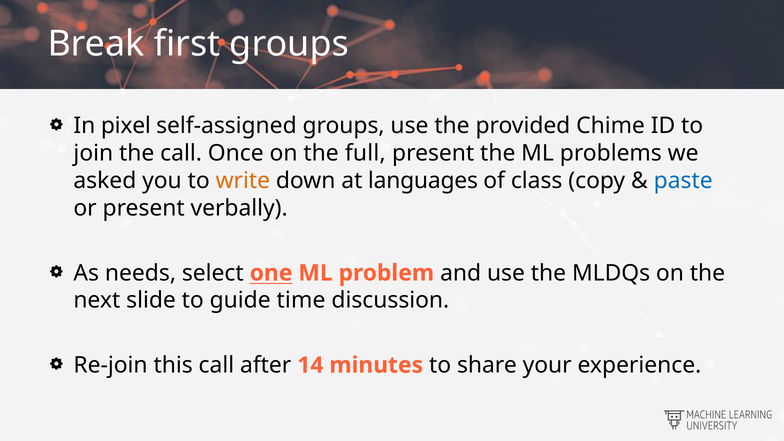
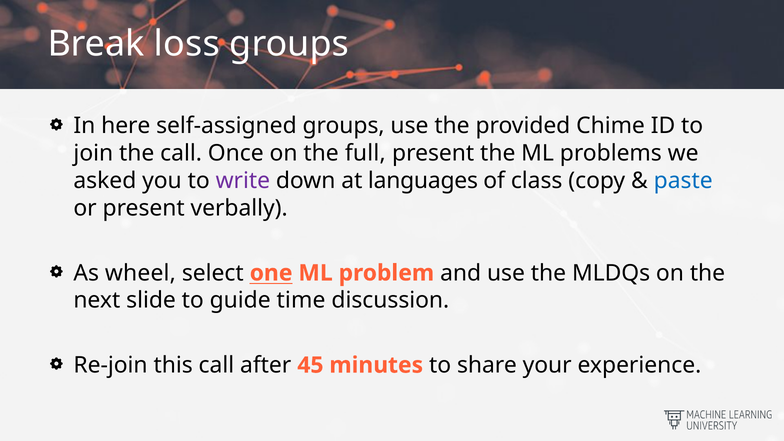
first: first -> loss (187, 44)
pixel: pixel -> here (126, 126)
write colour: orange -> purple (243, 181)
needs: needs -> wheel (140, 273)
14: 14 -> 45 (310, 365)
